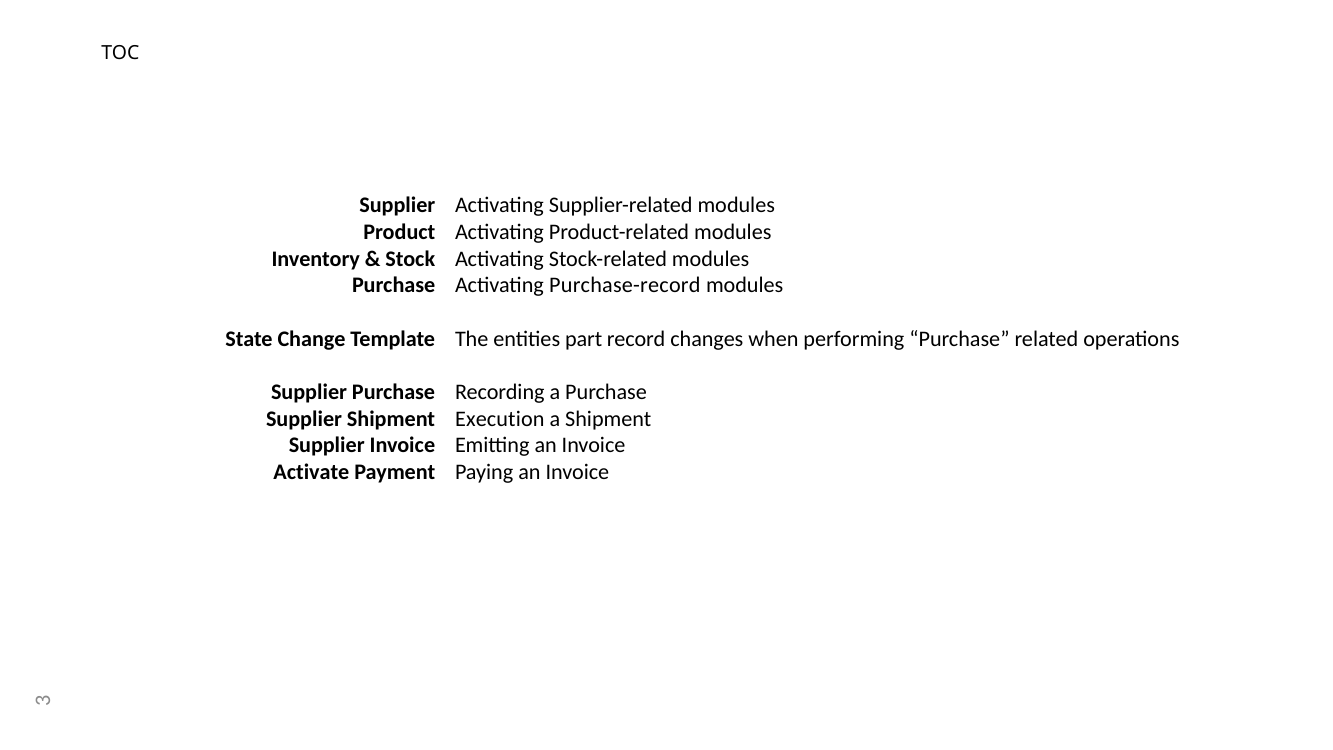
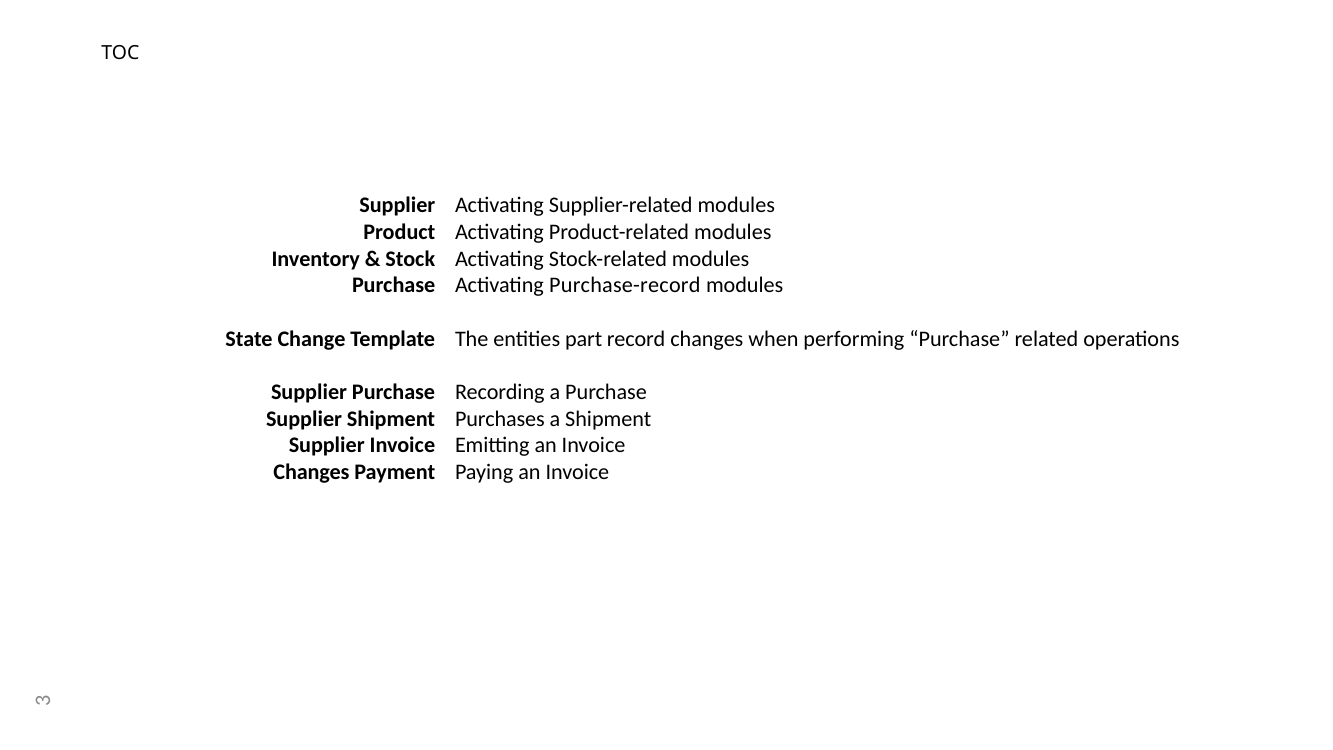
Execution: Execution -> Purchases (500, 419)
Activate: Activate -> Changes (311, 472)
